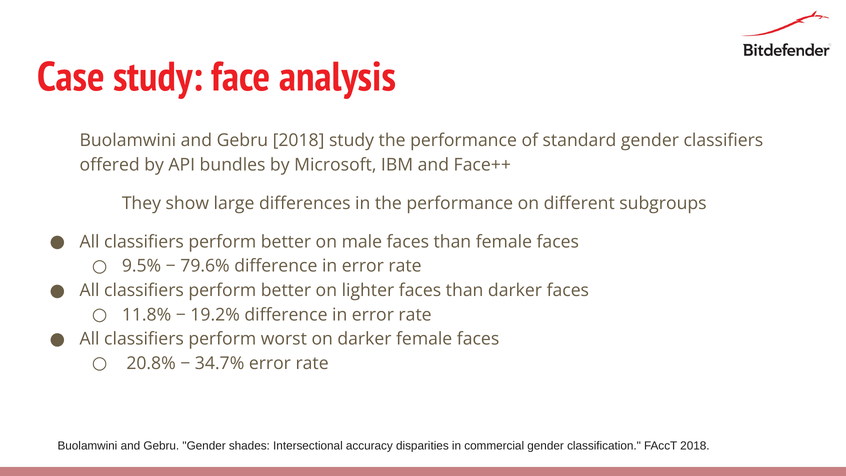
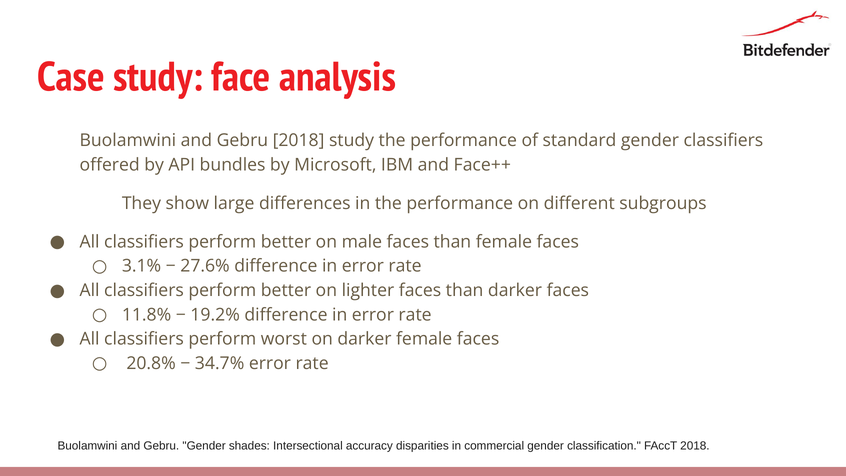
9.5%: 9.5% -> 3.1% (142, 266)
79.6%: 79.6% -> 27.6% (205, 266)
